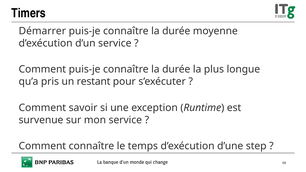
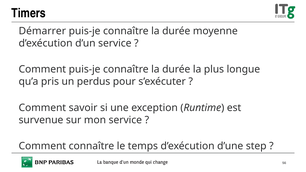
restant: restant -> perdus (94, 82)
